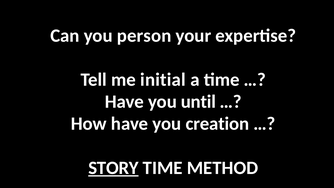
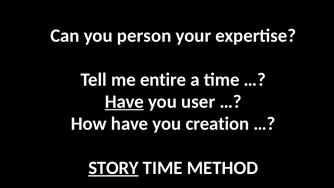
initial: initial -> entire (163, 80)
Have underline: none -> present (124, 102)
until: until -> user (198, 102)
